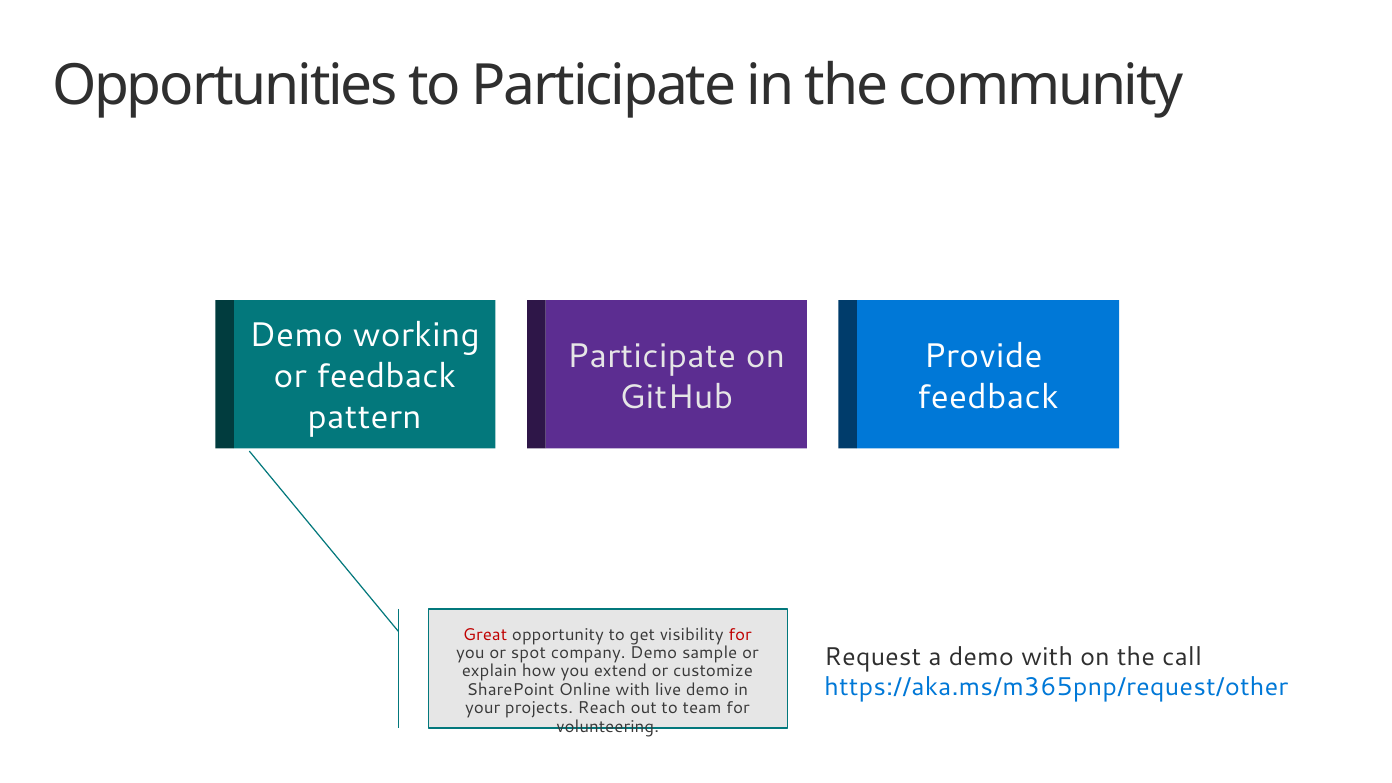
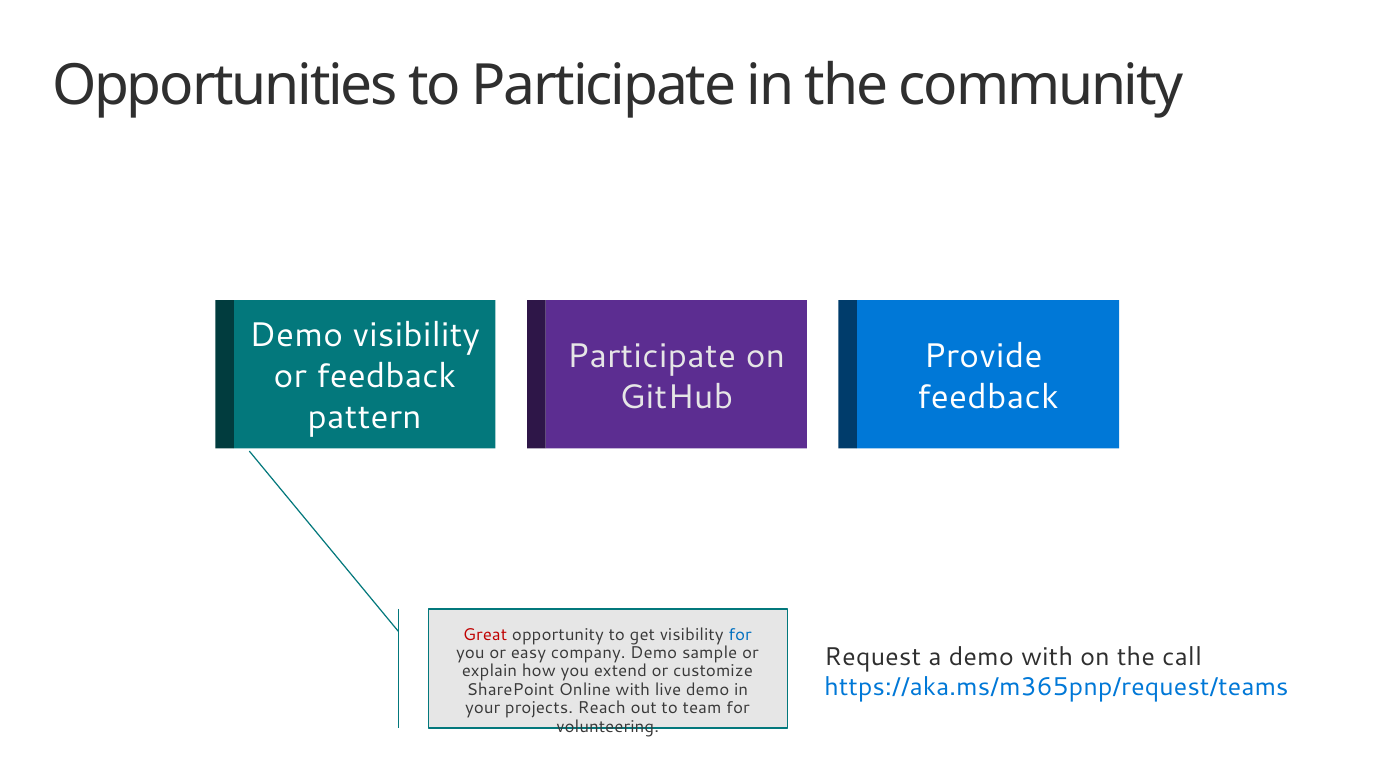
Demo working: working -> visibility (416, 336)
for colour: red -> blue (740, 634)
spot: spot -> easy (528, 653)
https://aka.ms/m365pnp/request/other: https://aka.ms/m365pnp/request/other -> https://aka.ms/m365pnp/request/teams (1056, 687)
